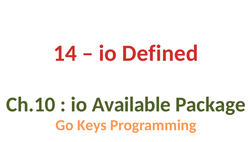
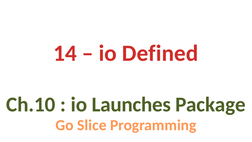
Available: Available -> Launches (131, 104)
Keys: Keys -> Slice (92, 125)
